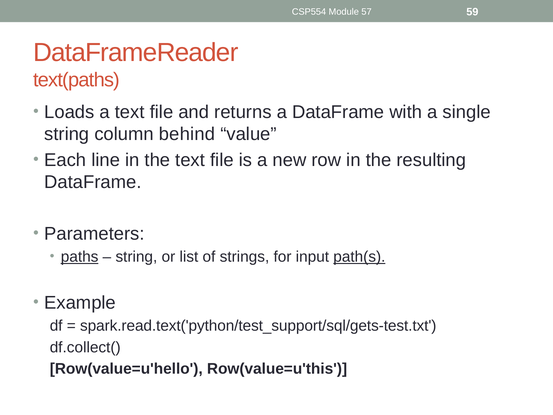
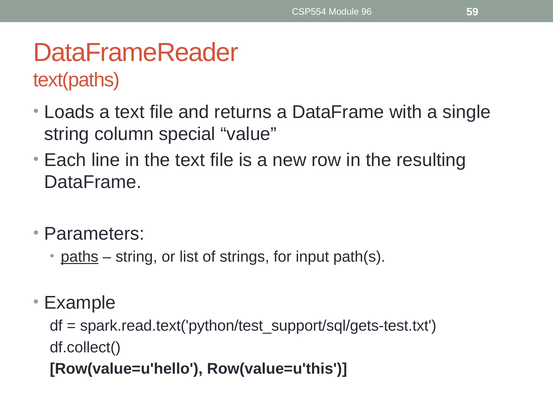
57: 57 -> 96 (367, 12)
behind: behind -> special (187, 134)
path(s underline: present -> none (359, 257)
